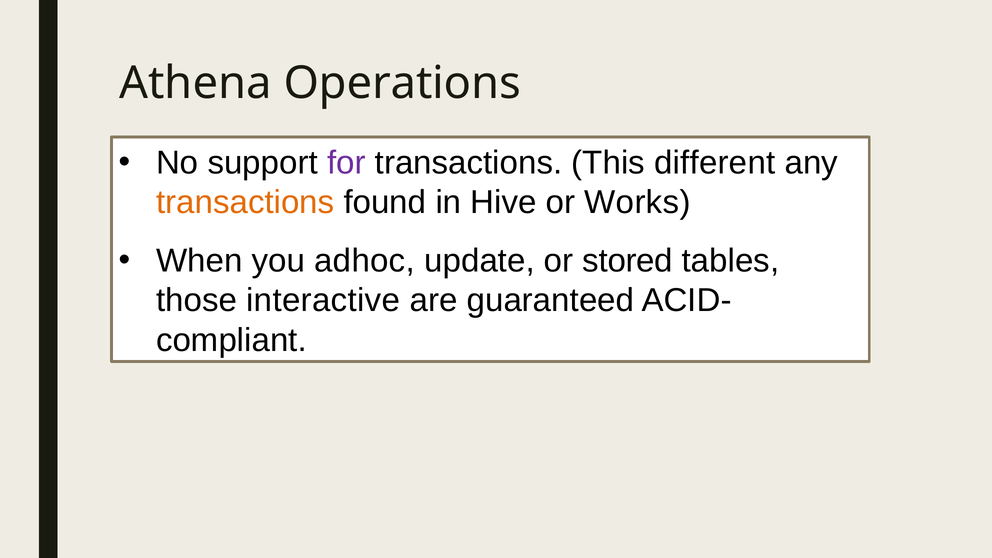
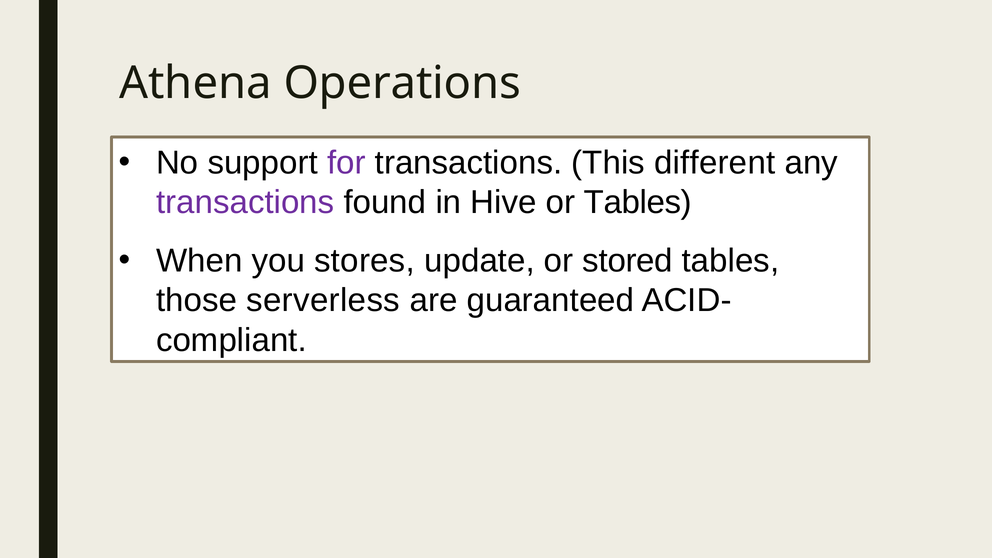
transactions colour: orange -> purple (245, 203)
or Works: Works -> Tables (638, 203)
adhoc: adhoc -> stores (365, 261)
interactive: interactive -> serverless (323, 301)
